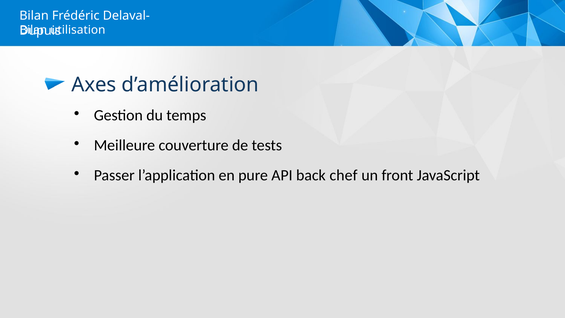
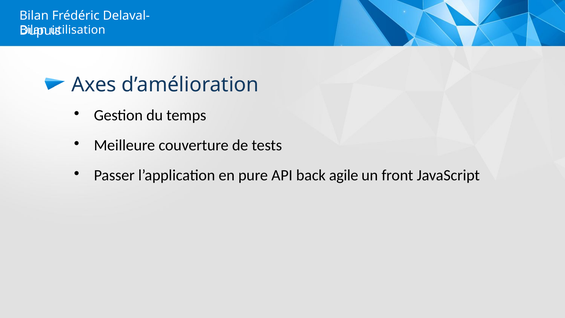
chef: chef -> agile (344, 175)
